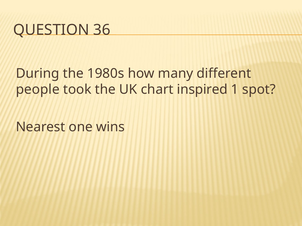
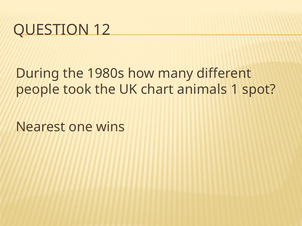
36: 36 -> 12 (102, 30)
inspired: inspired -> animals (202, 90)
